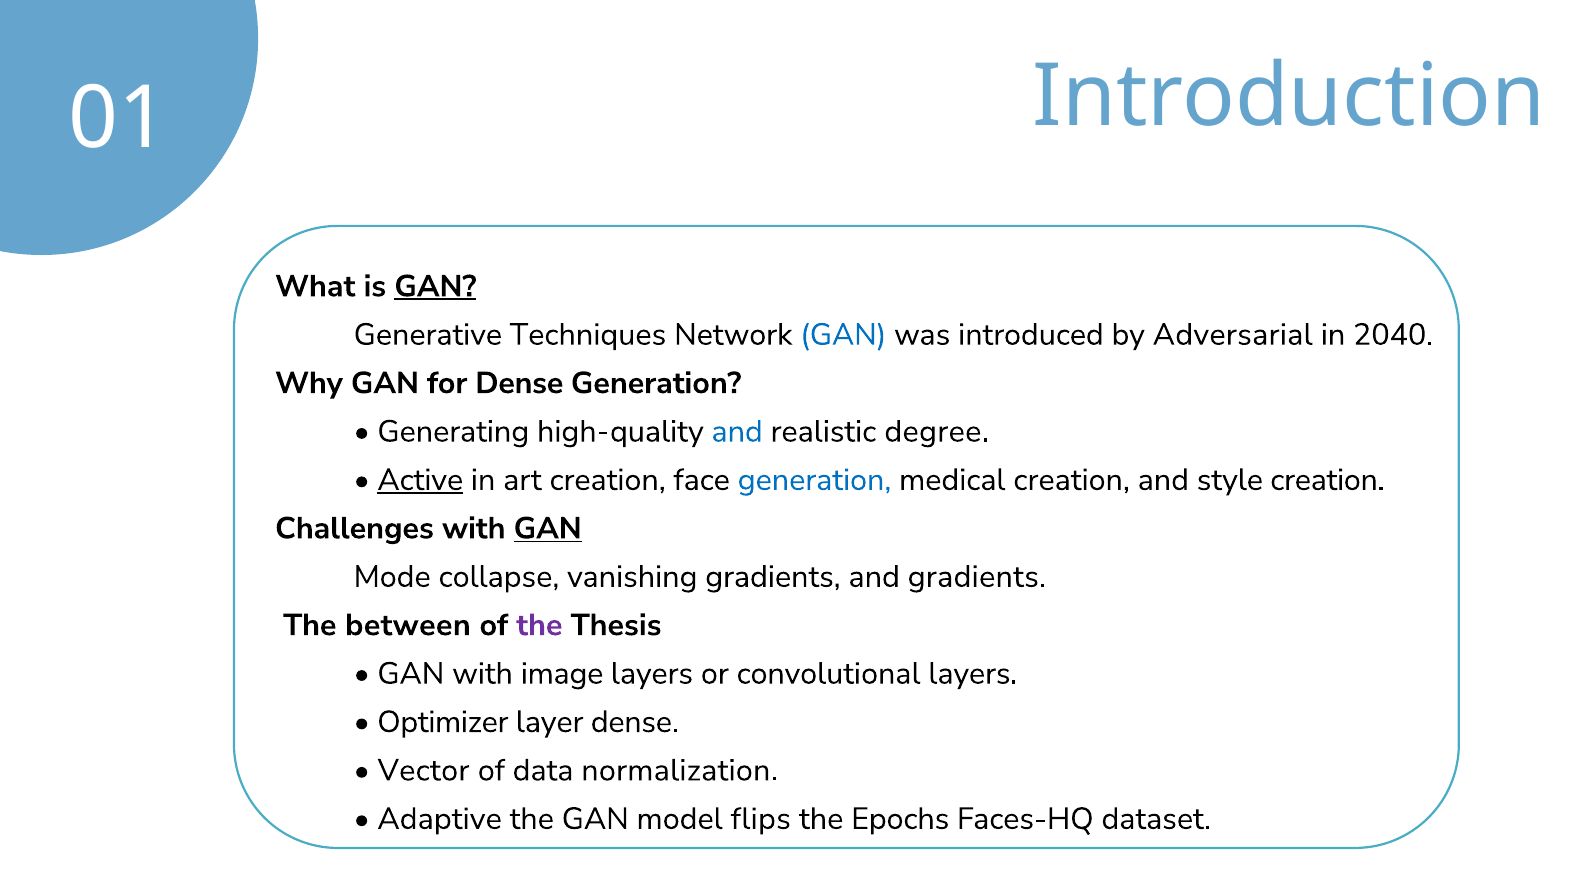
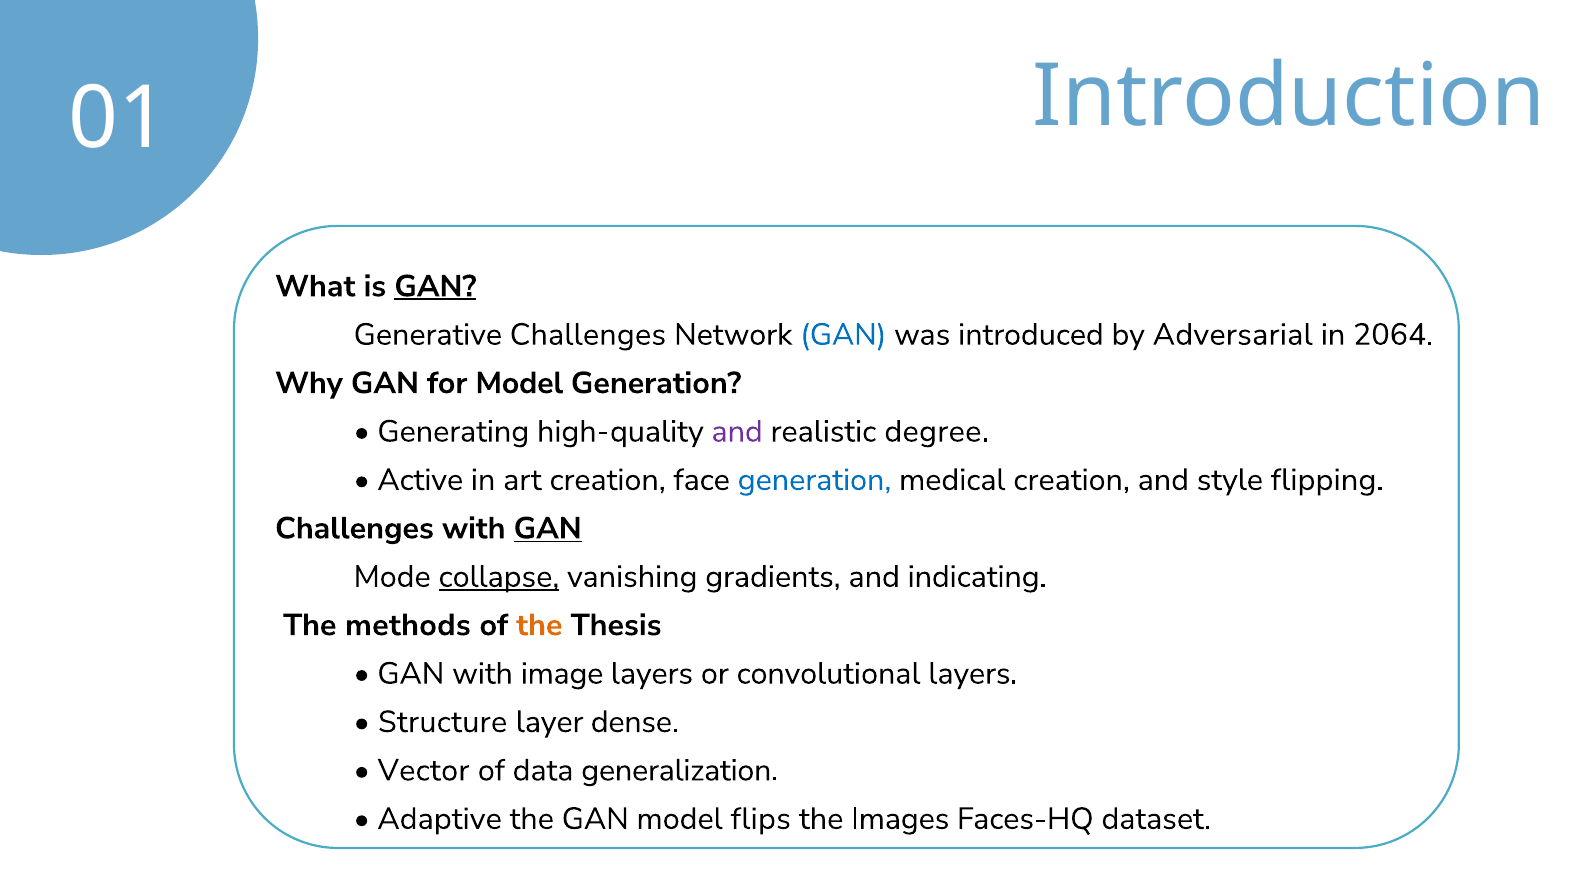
Generative Techniques: Techniques -> Challenges (588, 335)
2040: 2040 -> 2064 (1393, 335)
for Dense: Dense -> Model (519, 383)
and colour: blue -> purple (737, 432)
Active underline: present -> none (420, 480)
style creation: creation -> flipping (1327, 480)
collapse underline: none -> present (499, 577)
and gradients: gradients -> indicating (977, 577)
between: between -> methods (408, 625)
the colour: purple -> orange (539, 625)
Optimizer: Optimizer -> Structure (443, 722)
normalization: normalization -> generalization (680, 771)
Epochs: Epochs -> Images (900, 819)
